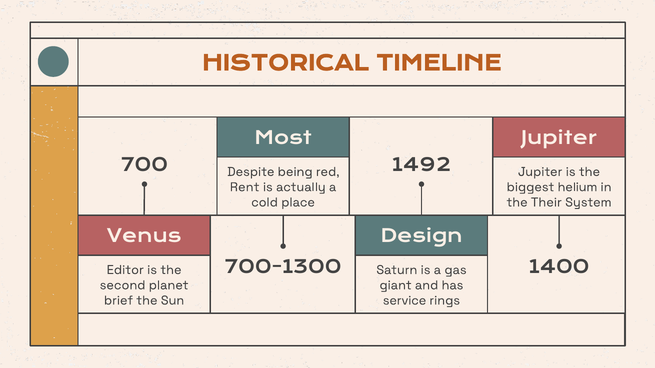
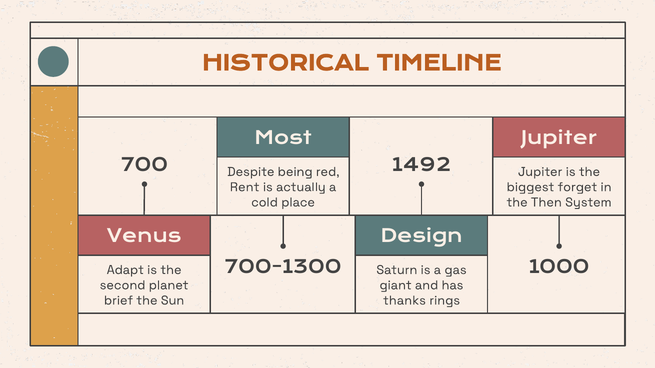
helium: helium -> forget (577, 187)
Their: Their -> Then (546, 202)
1400: 1400 -> 1000 (559, 268)
Editor: Editor -> Adapt (125, 270)
service: service -> thanks (404, 301)
